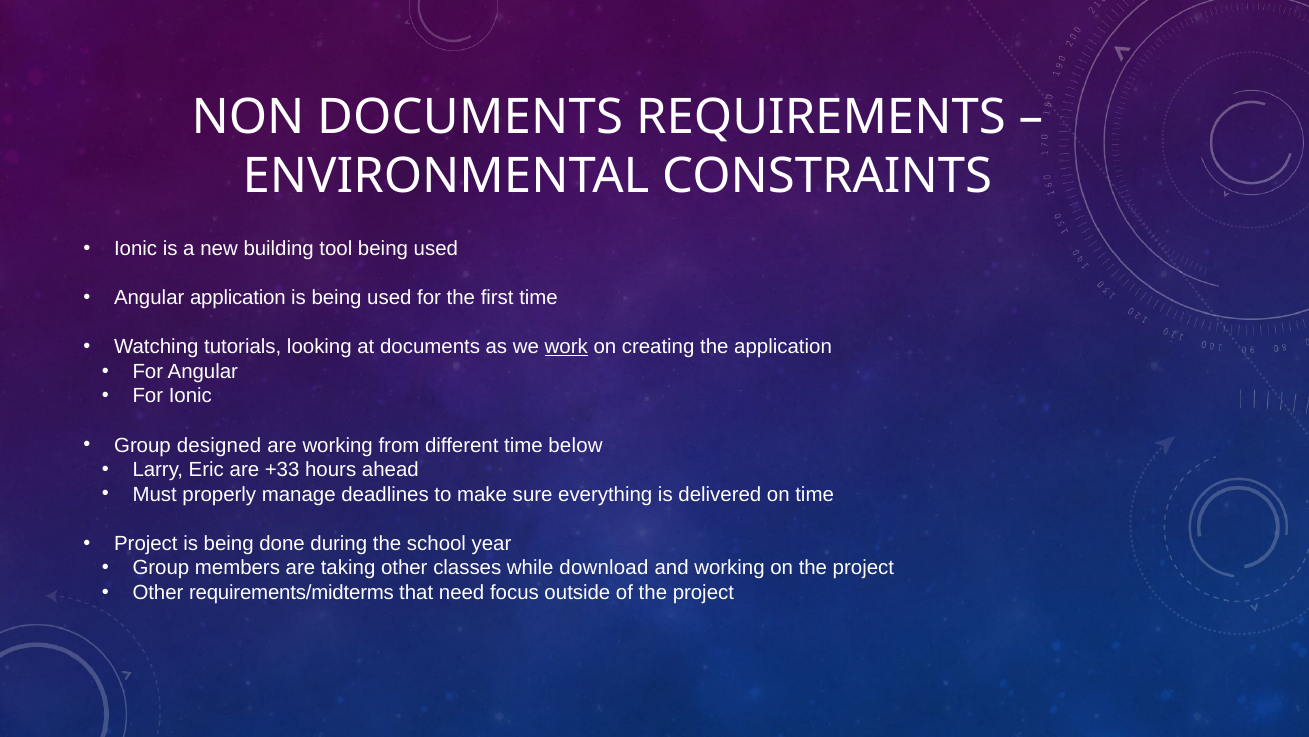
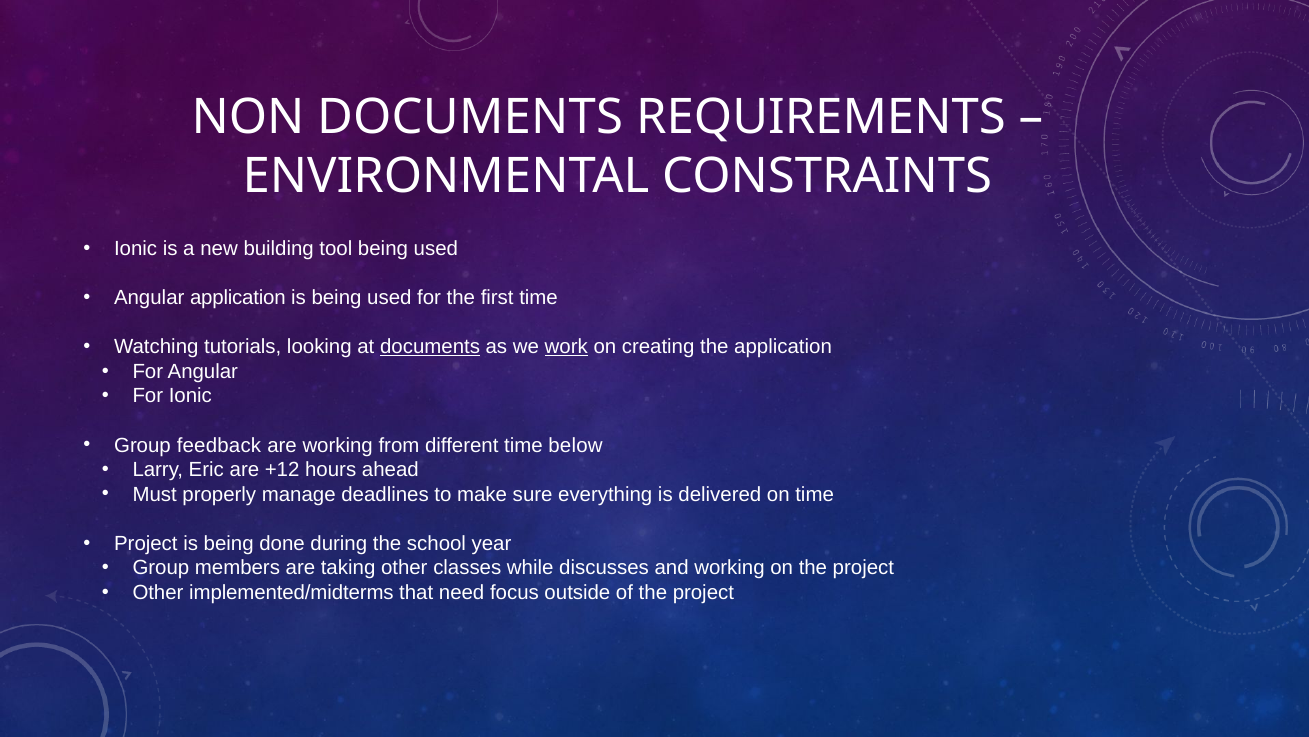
documents underline: none -> present (430, 347)
designed: designed -> feedback (219, 445)
+33: +33 -> +12 (282, 469)
download: download -> discusses (604, 568)
requirements/midterms: requirements/midterms -> implemented/midterms (291, 592)
